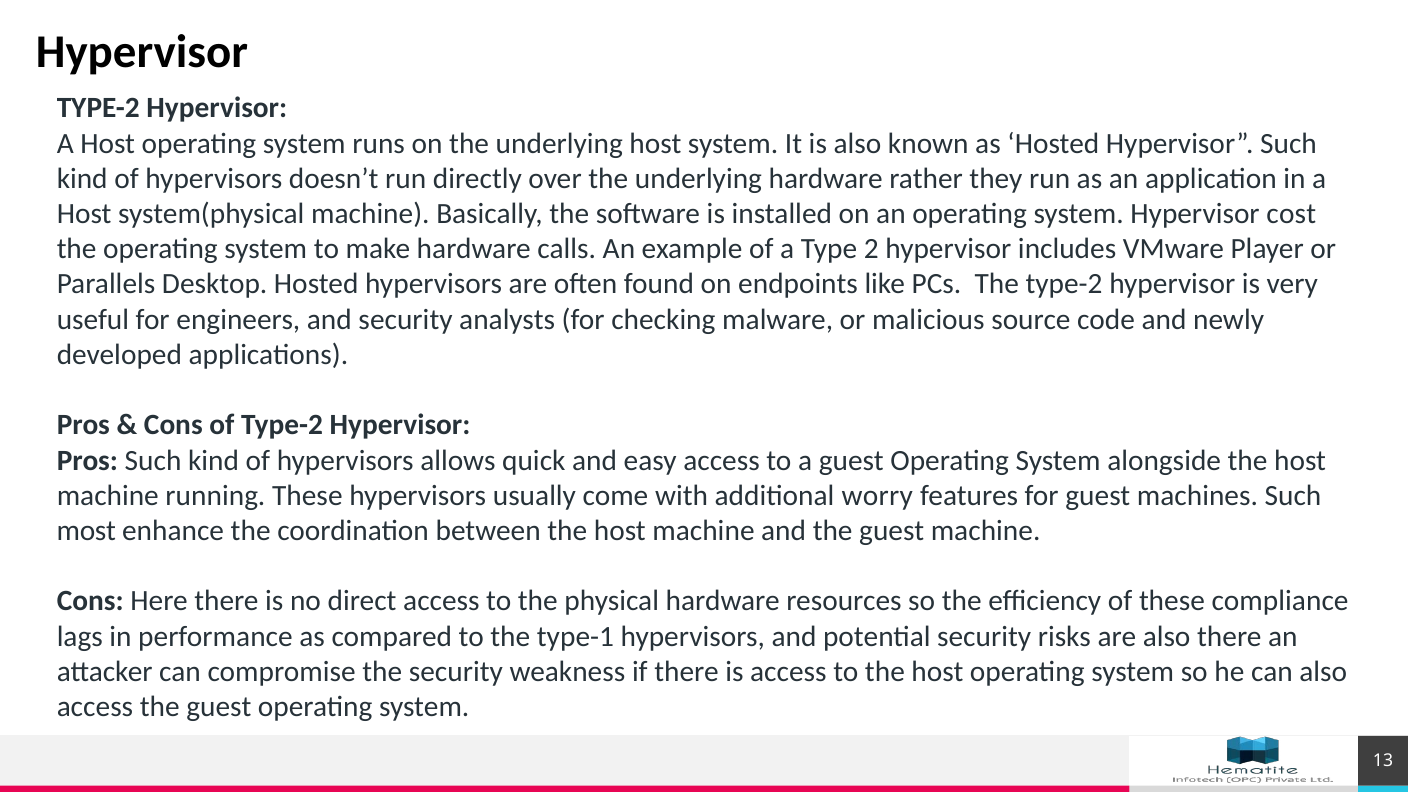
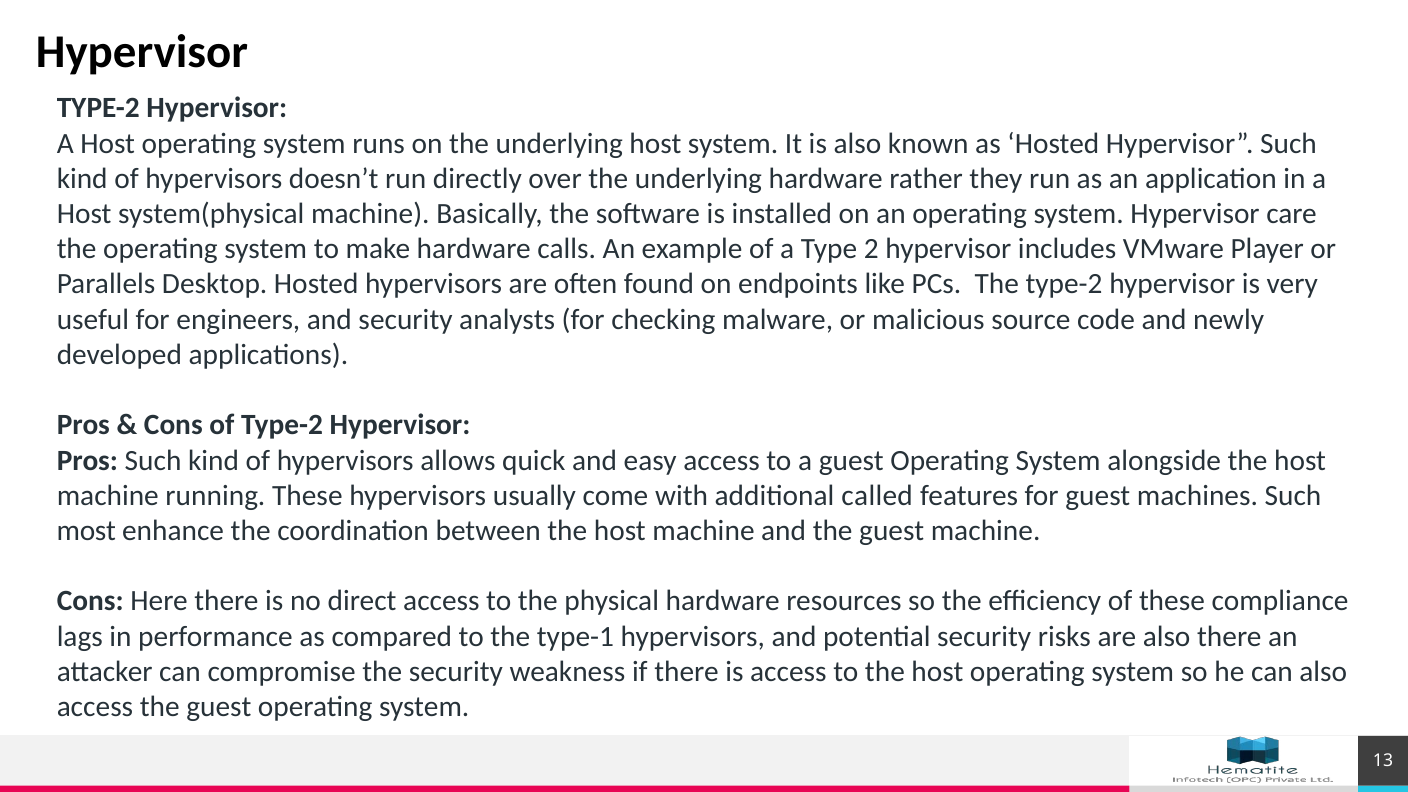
cost: cost -> care (1292, 214)
worry: worry -> called (877, 496)
